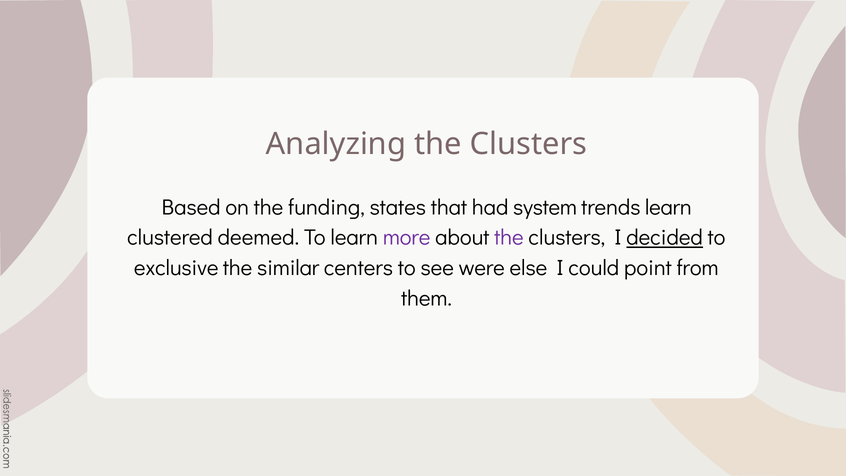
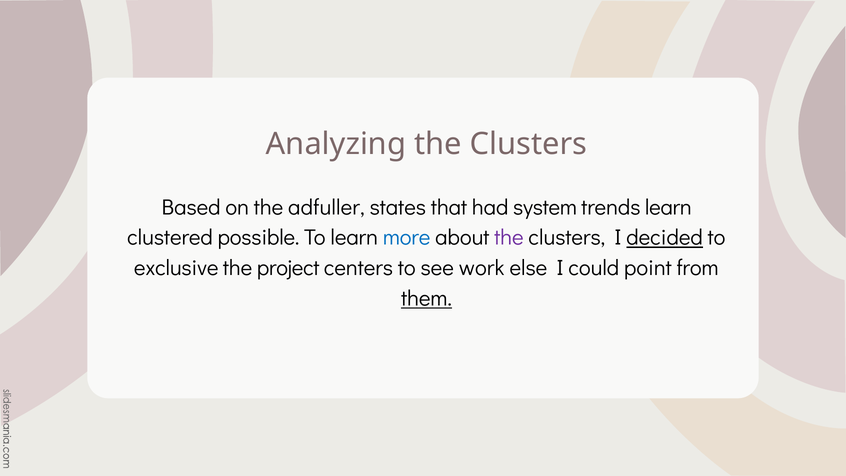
funding: funding -> adfuller (326, 207)
deemed: deemed -> possible (259, 238)
more colour: purple -> blue (407, 238)
similar: similar -> project (288, 268)
were: were -> work (482, 268)
them underline: none -> present (427, 298)
